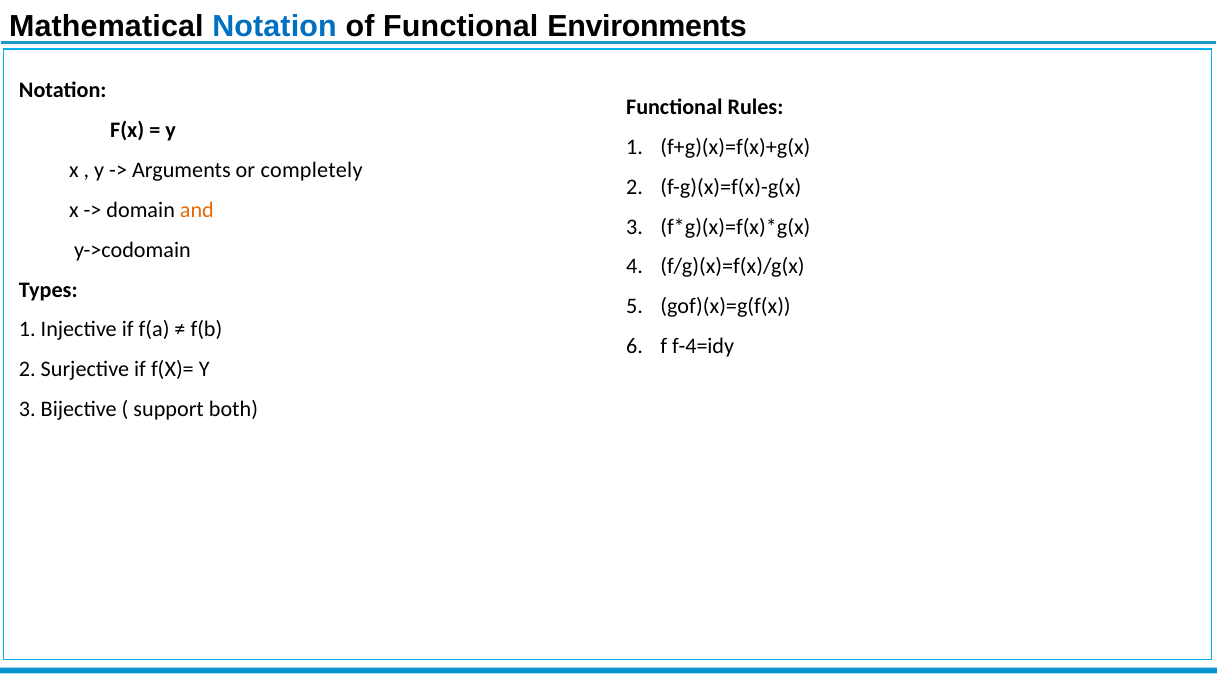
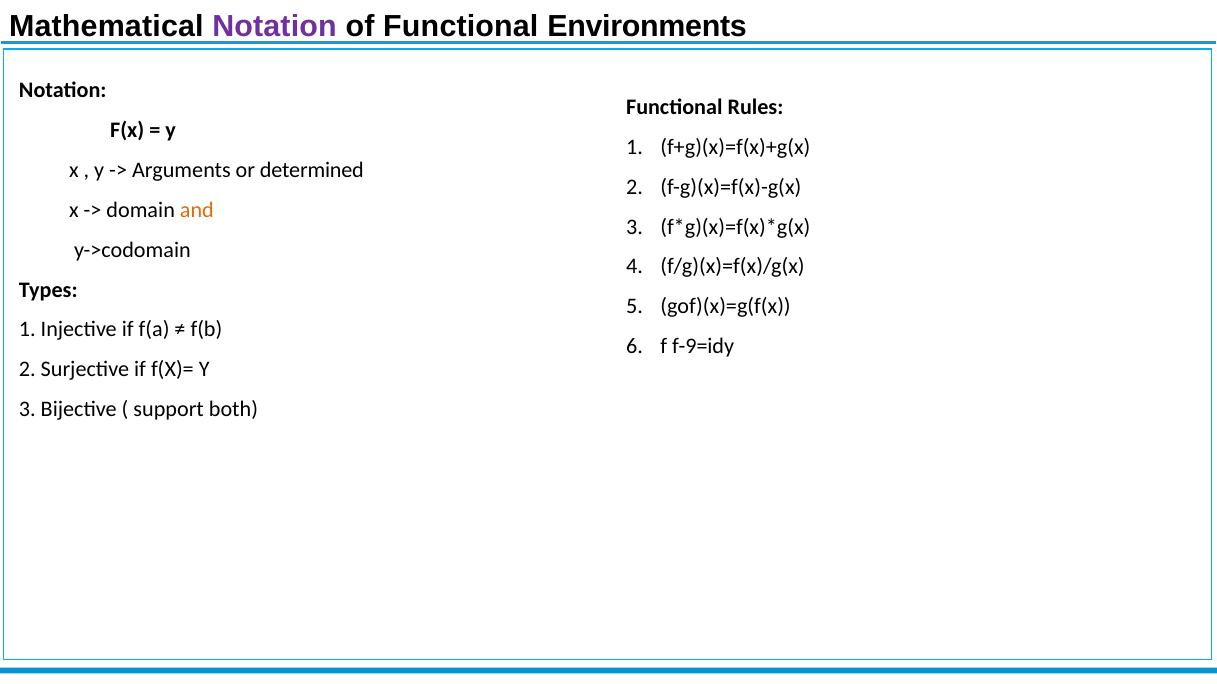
Notation colour: blue -> purple (274, 26)
completely: completely -> determined (312, 170)
f-4=idy: f-4=idy -> f-9=idy (703, 347)
